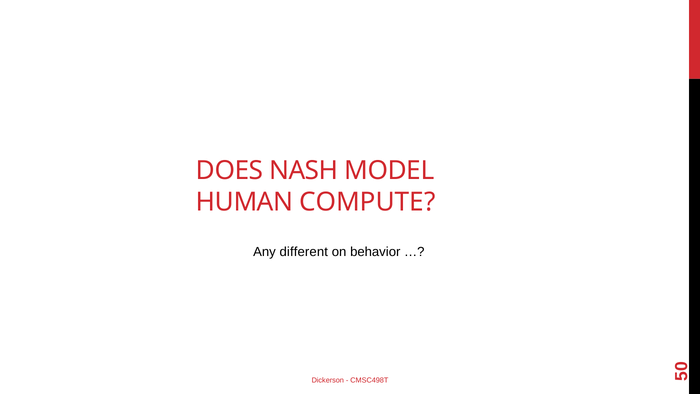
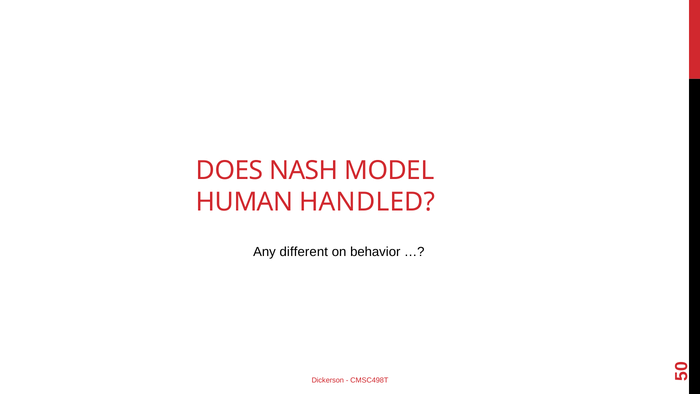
COMPUTE: COMPUTE -> HANDLED (367, 202)
